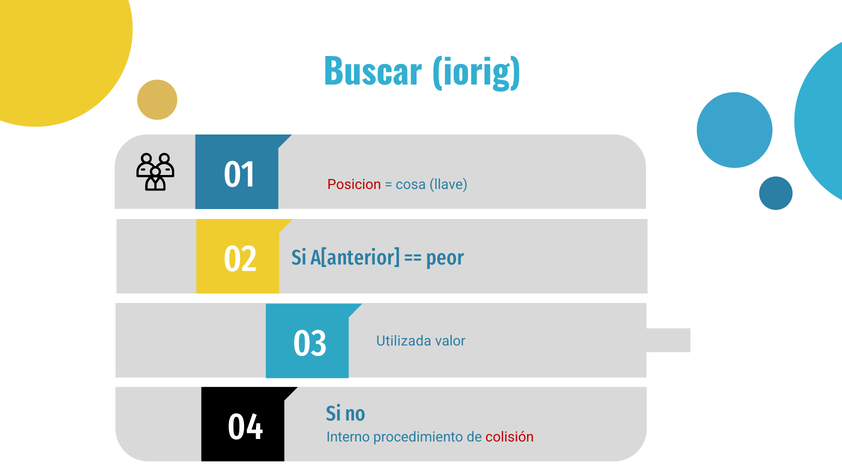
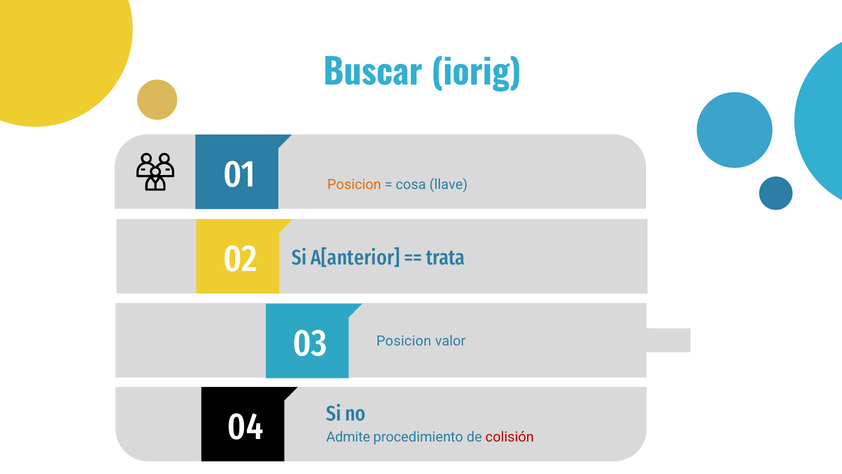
Posicion colour: red -> orange (354, 185)
peor: peor -> trata (446, 258)
03 Utilizada: Utilizada -> Posicion (404, 341)
Interno: Interno -> Admite (348, 437)
